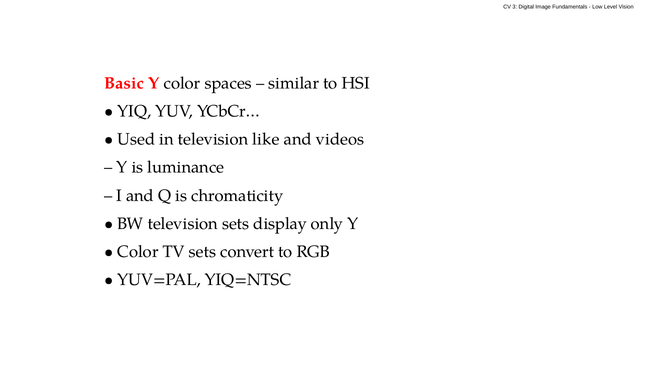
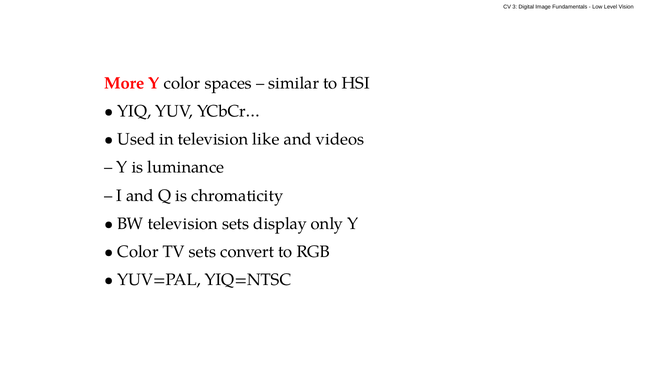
Basic: Basic -> More (124, 83)
